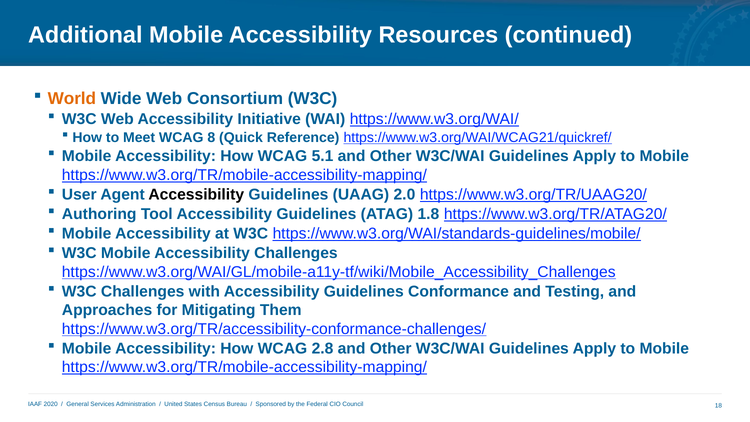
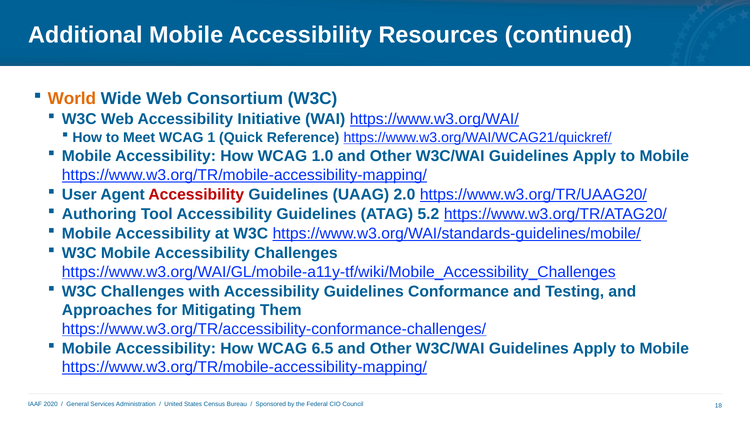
8: 8 -> 1 (211, 137)
5.1: 5.1 -> 1.0 (322, 156)
Accessibility colour: black -> red (196, 194)
1.8: 1.8 -> 5.2 (428, 214)
2.8: 2.8 -> 6.5 (322, 348)
